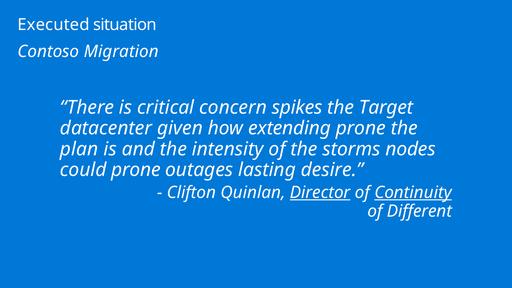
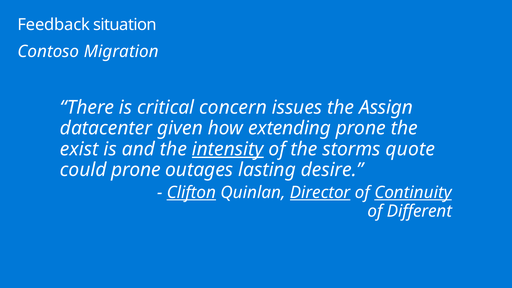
Executed: Executed -> Feedback (54, 25)
spikes: spikes -> issues (297, 108)
Target: Target -> Assign (386, 108)
plan: plan -> exist (79, 149)
intensity underline: none -> present (228, 149)
nodes: nodes -> quote (410, 149)
Clifton underline: none -> present (191, 193)
